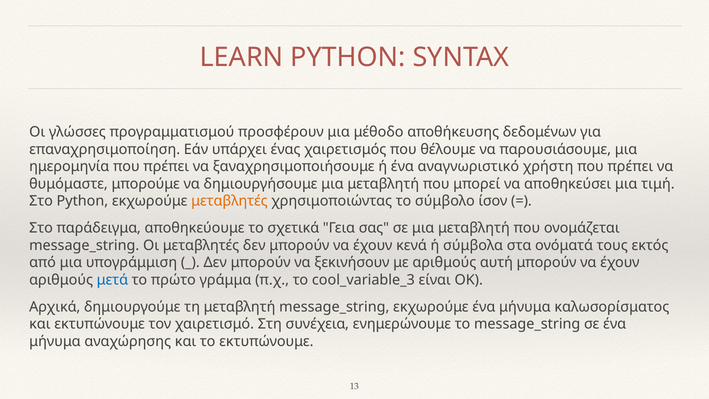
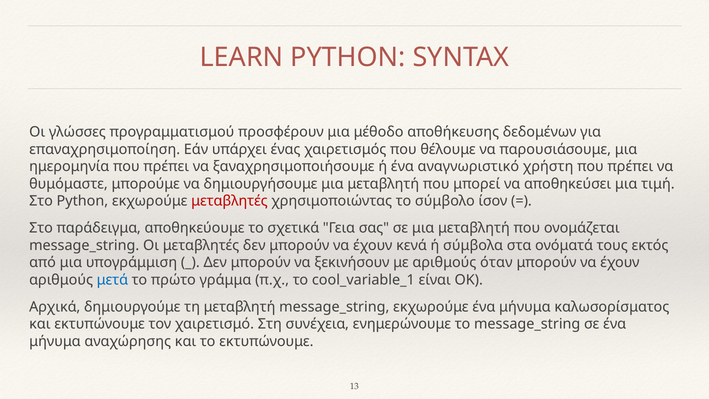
μεταβλητές colour: orange -> red (229, 201)
αυτή: αυτή -> όταν (496, 263)
cool_variable_3: cool_variable_3 -> cool_variable_1 (363, 280)
